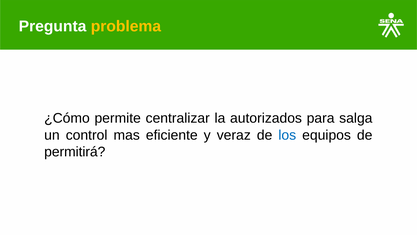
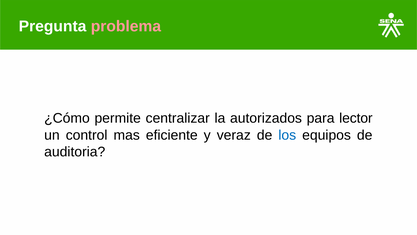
problema colour: yellow -> pink (126, 26)
salga: salga -> lector (356, 118)
permitirá: permitirá -> auditoria (75, 152)
